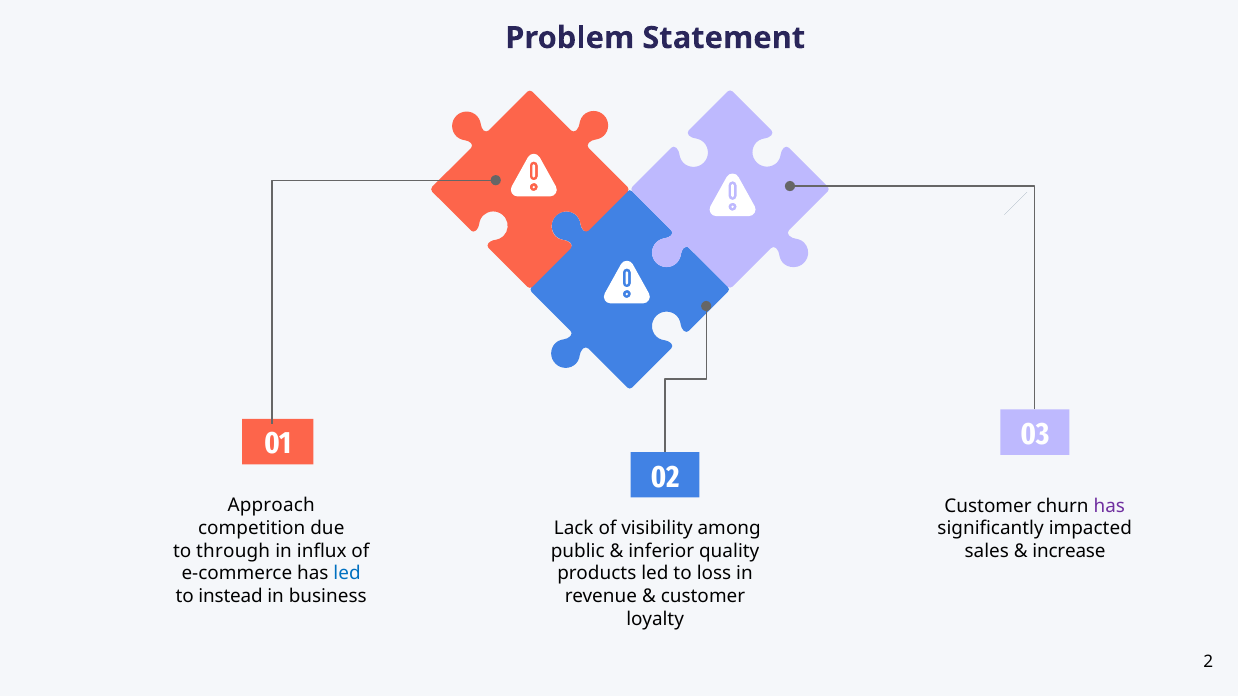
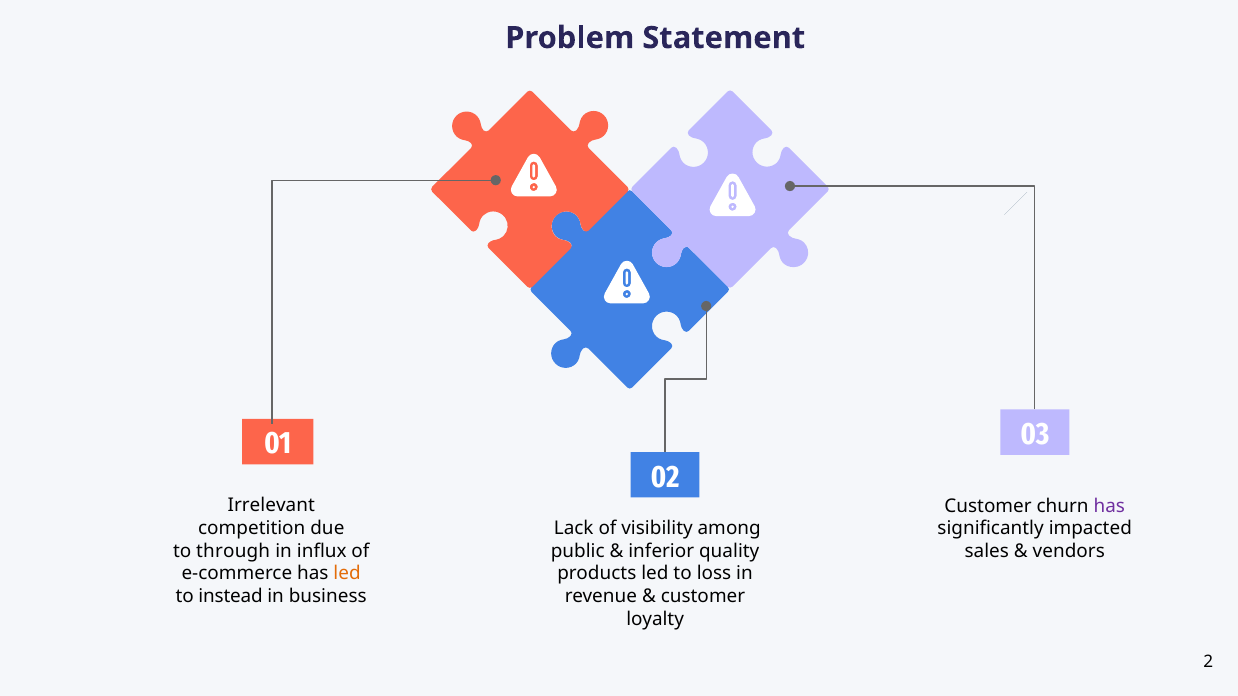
Approach: Approach -> Irrelevant (271, 506)
increase: increase -> vendors (1069, 552)
led colour: blue -> orange (347, 574)
